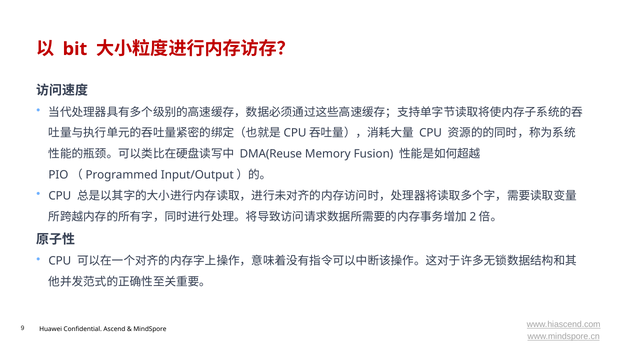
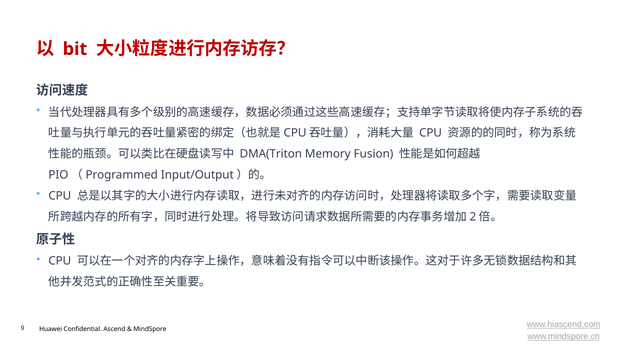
DMA(Reuse: DMA(Reuse -> DMA(Triton (271, 154)
